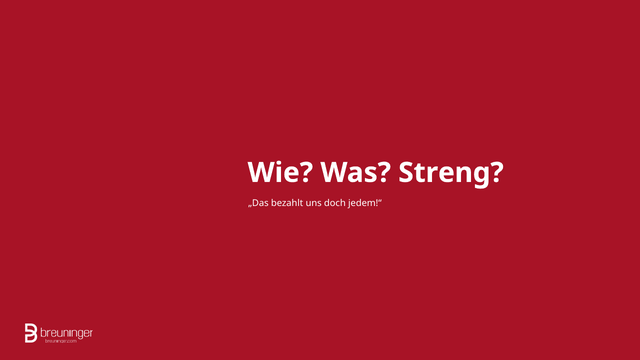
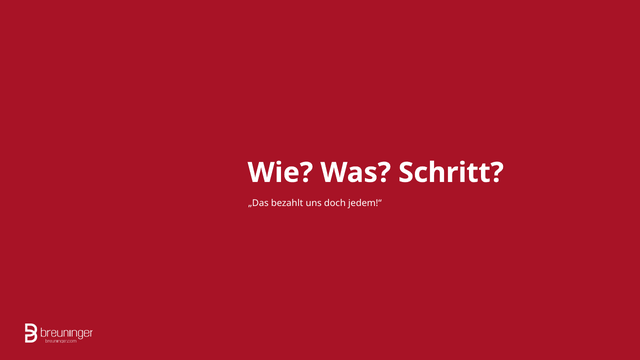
Streng: Streng -> Schritt (451, 173)
